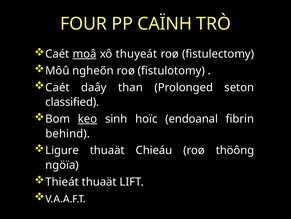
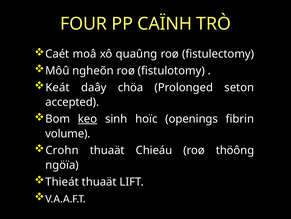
moâ underline: present -> none (85, 54)
thuyeát: thuyeát -> quaûng (137, 54)
Caét: Caét -> Keát (57, 87)
than: than -> chöa (131, 87)
classified: classified -> accepted (72, 102)
endoanal: endoanal -> openings (192, 119)
behind: behind -> volume (68, 133)
Ligure: Ligure -> Crohn (62, 150)
